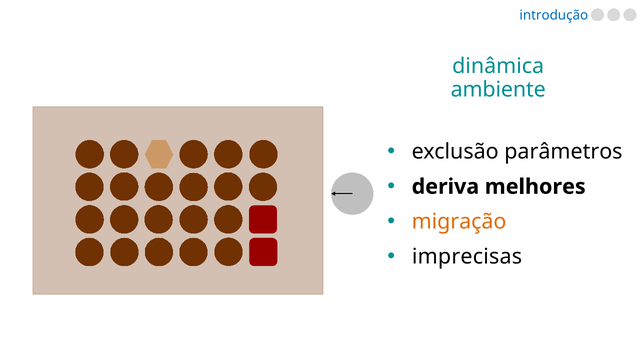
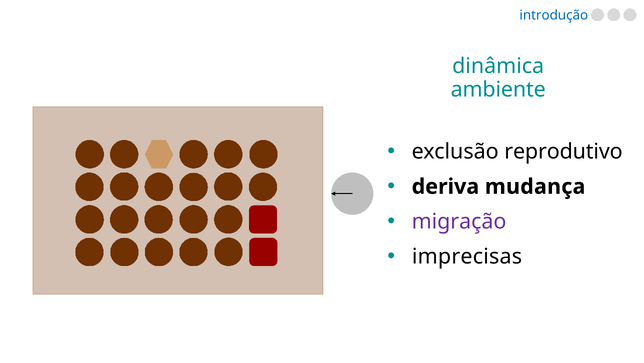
parâmetros: parâmetros -> reprodutivo (563, 151)
melhores: melhores -> mudança (535, 186)
migração colour: orange -> purple (459, 221)
